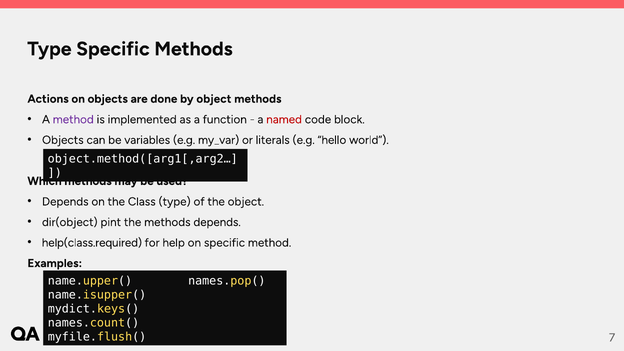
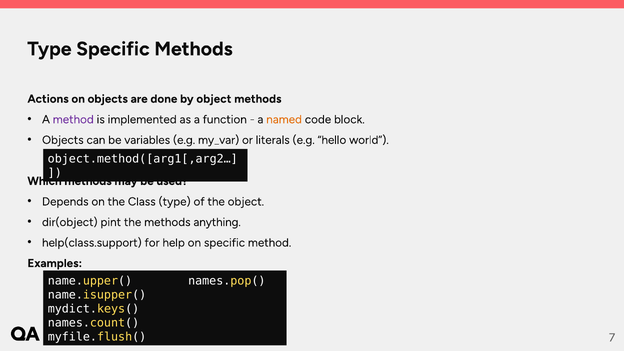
named colour: red -> orange (284, 119)
methods depends: depends -> anything (217, 222)
help(class.required: help(class.required -> help(class.support (92, 243)
